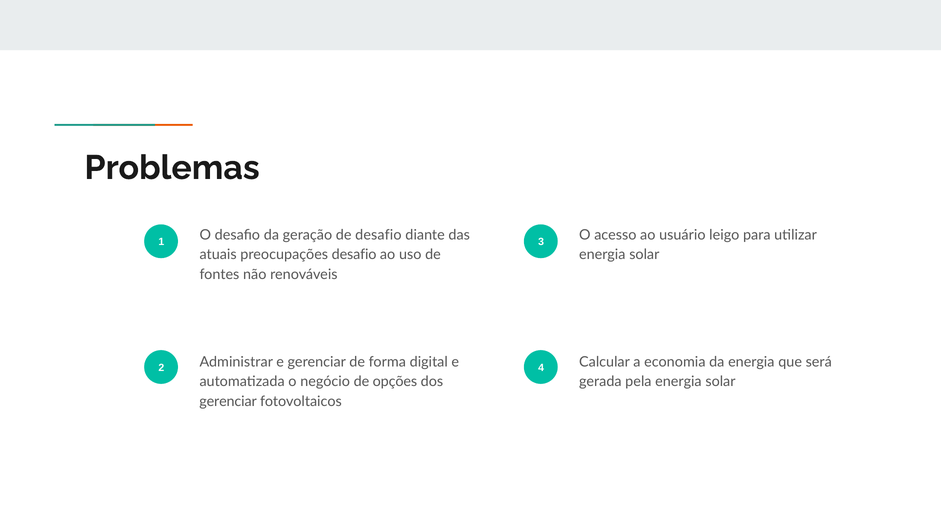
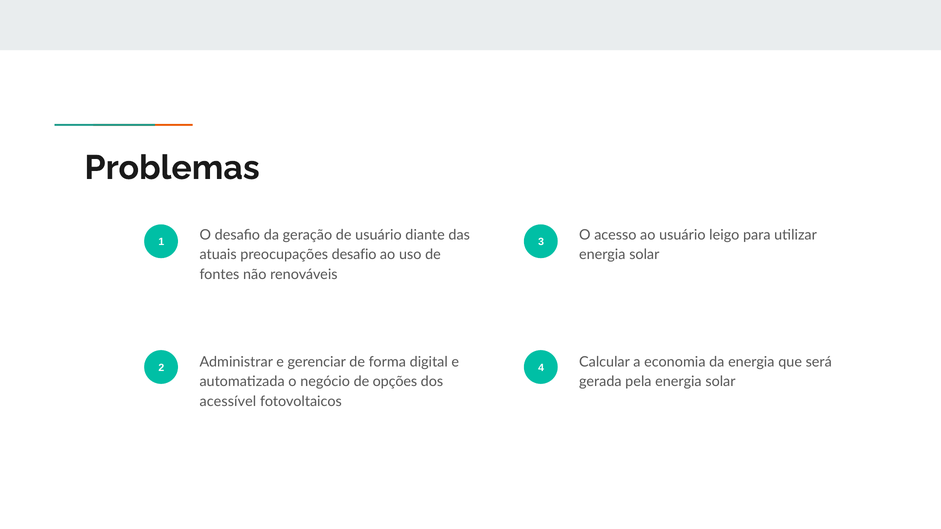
de desafio: desafio -> usuário (378, 235)
gerenciar: gerenciar -> acessível (228, 402)
